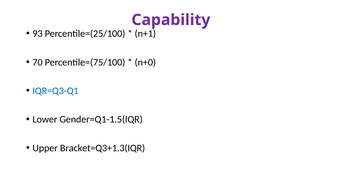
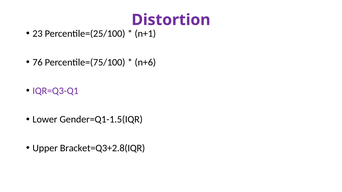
Capability: Capability -> Distortion (171, 20)
93: 93 -> 23 (38, 34)
70: 70 -> 76 (38, 62)
n+0: n+0 -> n+6 (145, 62)
IQR=Q3-Q1 colour: blue -> purple (56, 91)
Bracket=Q3+1.3(IQR: Bracket=Q3+1.3(IQR -> Bracket=Q3+2.8(IQR (103, 148)
